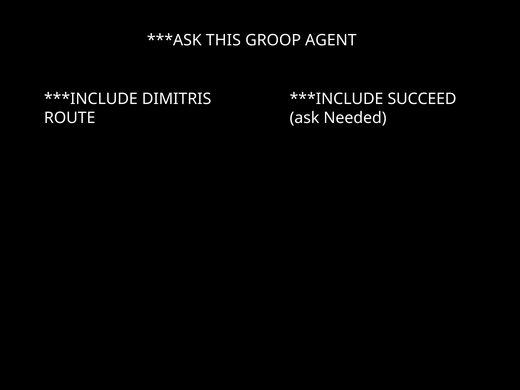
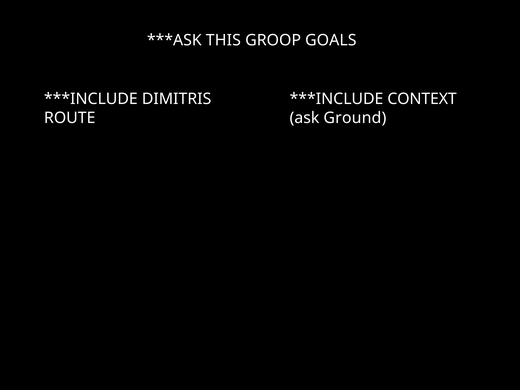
AGENT: AGENT -> GOALS (331, 40)
SUCCEED: SUCCEED -> CONTEXT (422, 99)
Needed: Needed -> Ground (355, 118)
